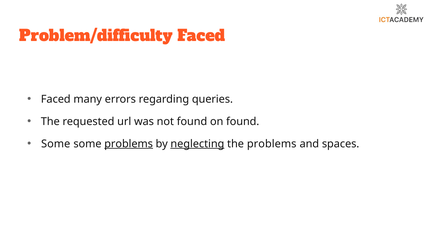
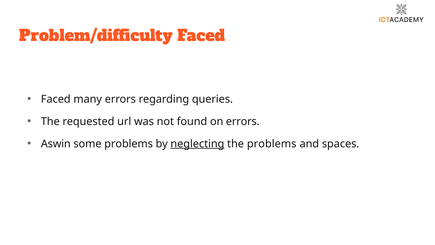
on found: found -> errors (243, 121)
Some: Some -> Aswin (56, 144)
problems underline: present -> none (129, 144)
